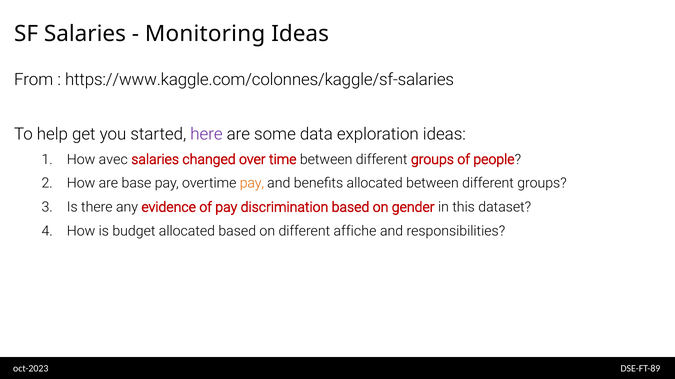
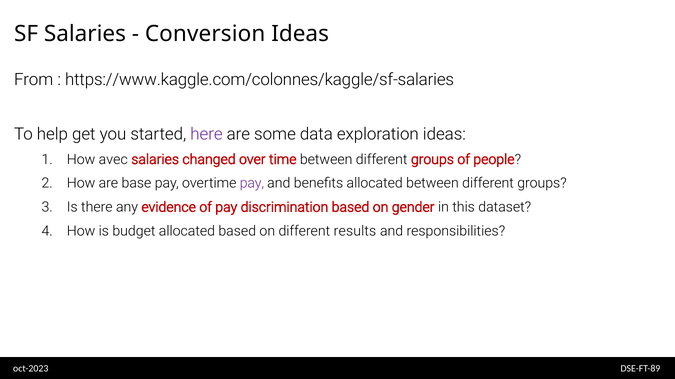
Monitoring: Monitoring -> Conversion (205, 34)
pay colour: orange -> purple (252, 184)
affiche: affiche -> results (355, 231)
